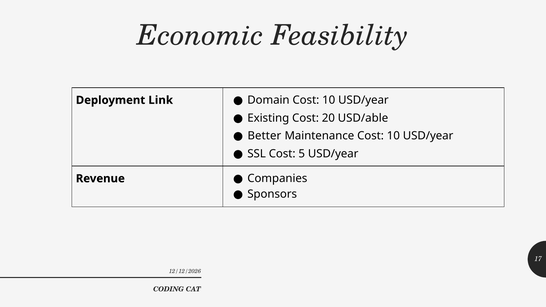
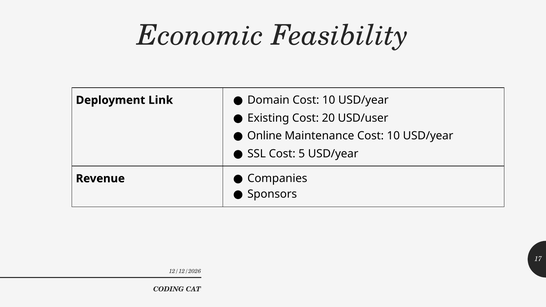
USD/able: USD/able -> USD/user (363, 118)
Better: Better -> Online (265, 136)
